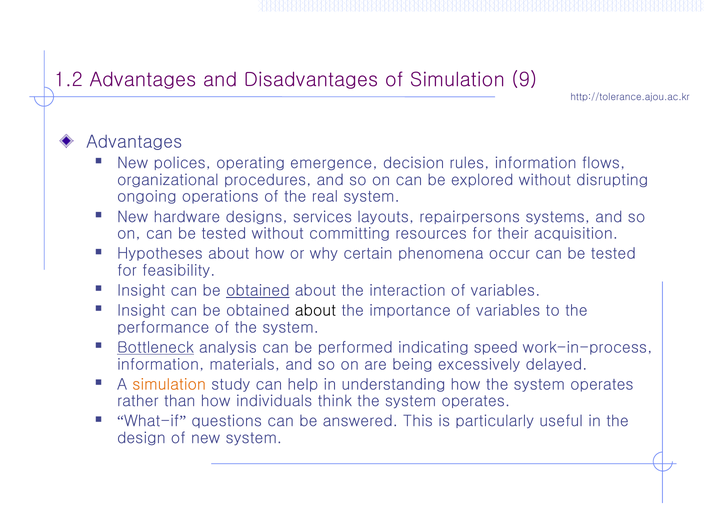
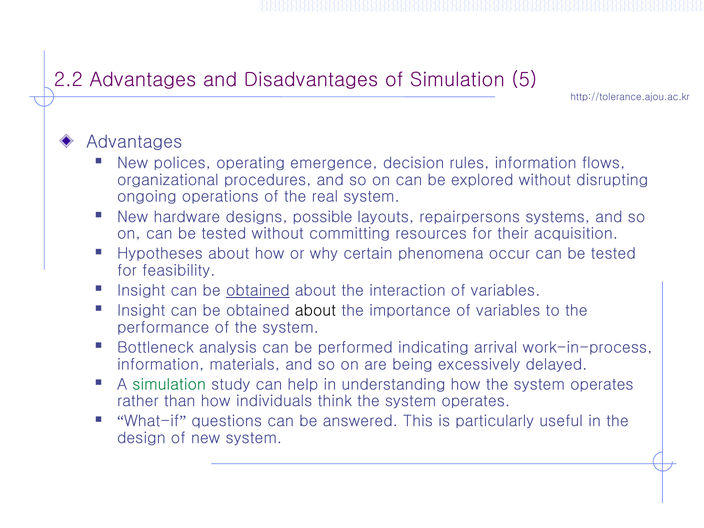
1.2: 1.2 -> 2.2 (68, 80)
9: 9 -> 5 (524, 80)
services: services -> possible (323, 217)
Bottleneck underline: present -> none (155, 348)
speed: speed -> arrival (496, 348)
simulation colour: orange -> green (169, 384)
